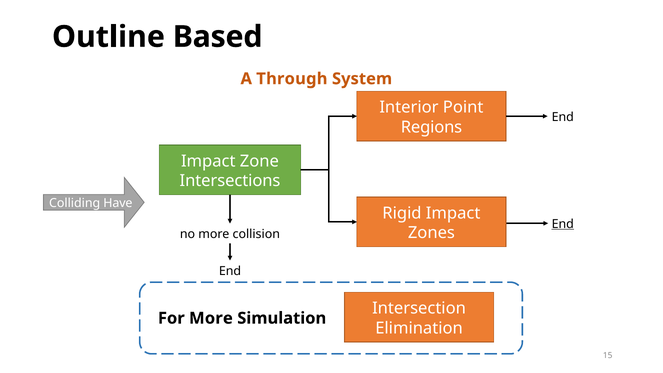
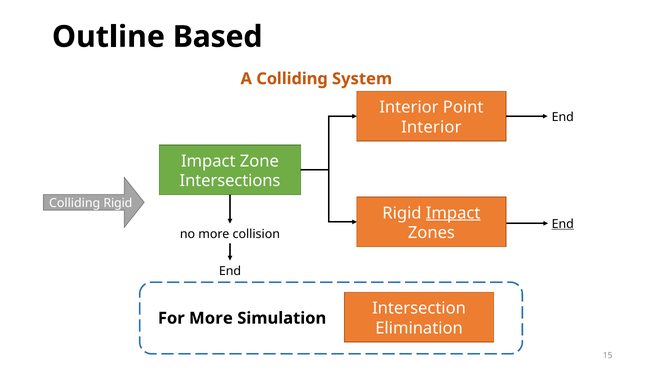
A Through: Through -> Colliding (292, 79)
Regions: Regions -> Interior (431, 127)
Colliding Have: Have -> Rigid (118, 203)
Impact underline: none -> present (453, 213)
